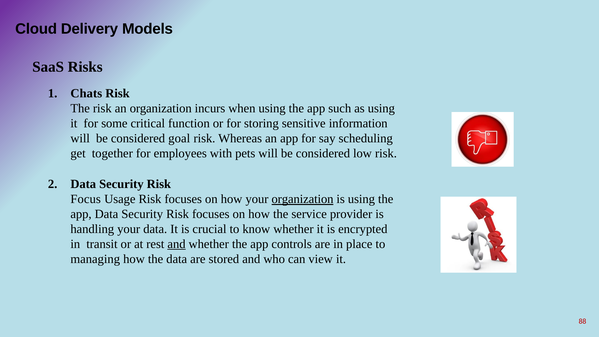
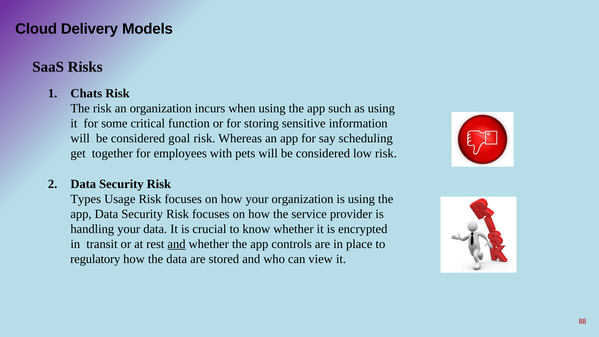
Focus: Focus -> Types (86, 199)
organization underline: present -> none (302, 199)
managing: managing -> regulatory (95, 259)
